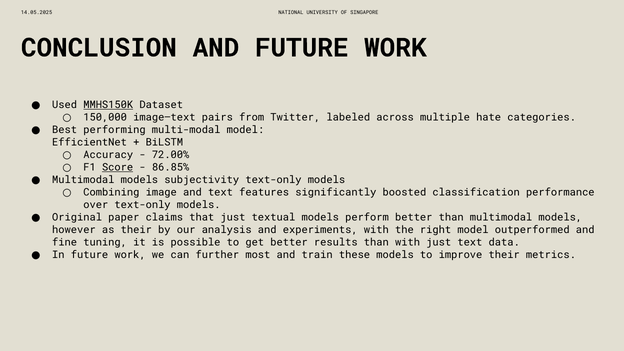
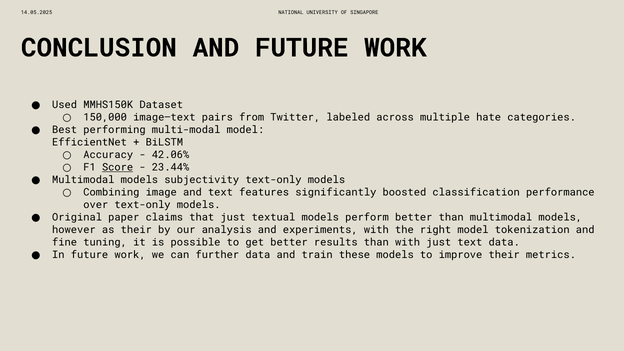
MMHS150K underline: present -> none (108, 105)
72.00%: 72.00% -> 42.06% (171, 155)
86.85%: 86.85% -> 23.44% (171, 167)
outperformed: outperformed -> tokenization (532, 230)
further most: most -> data (258, 255)
